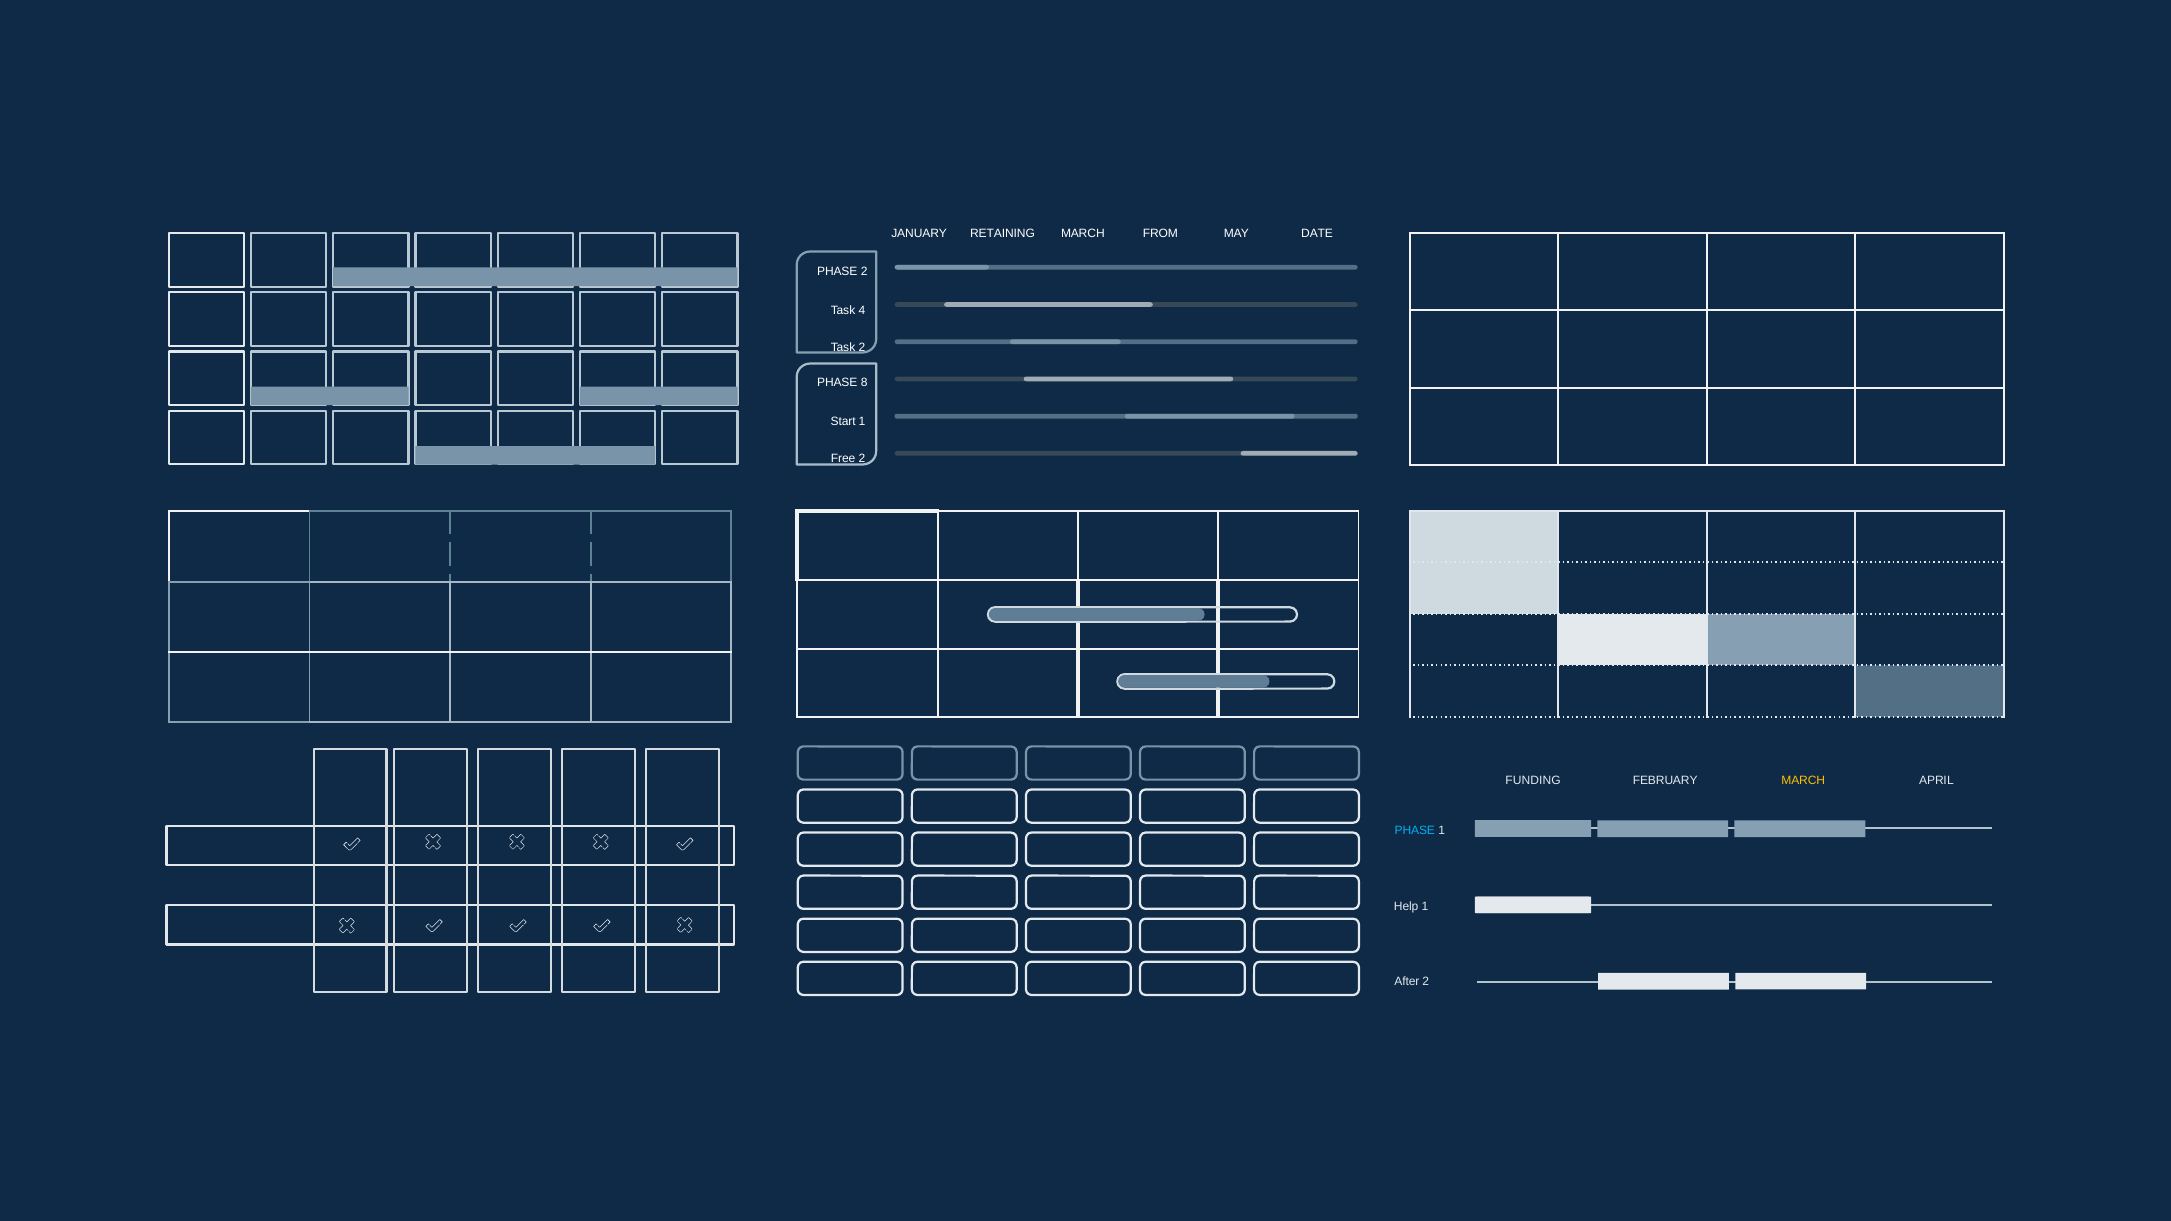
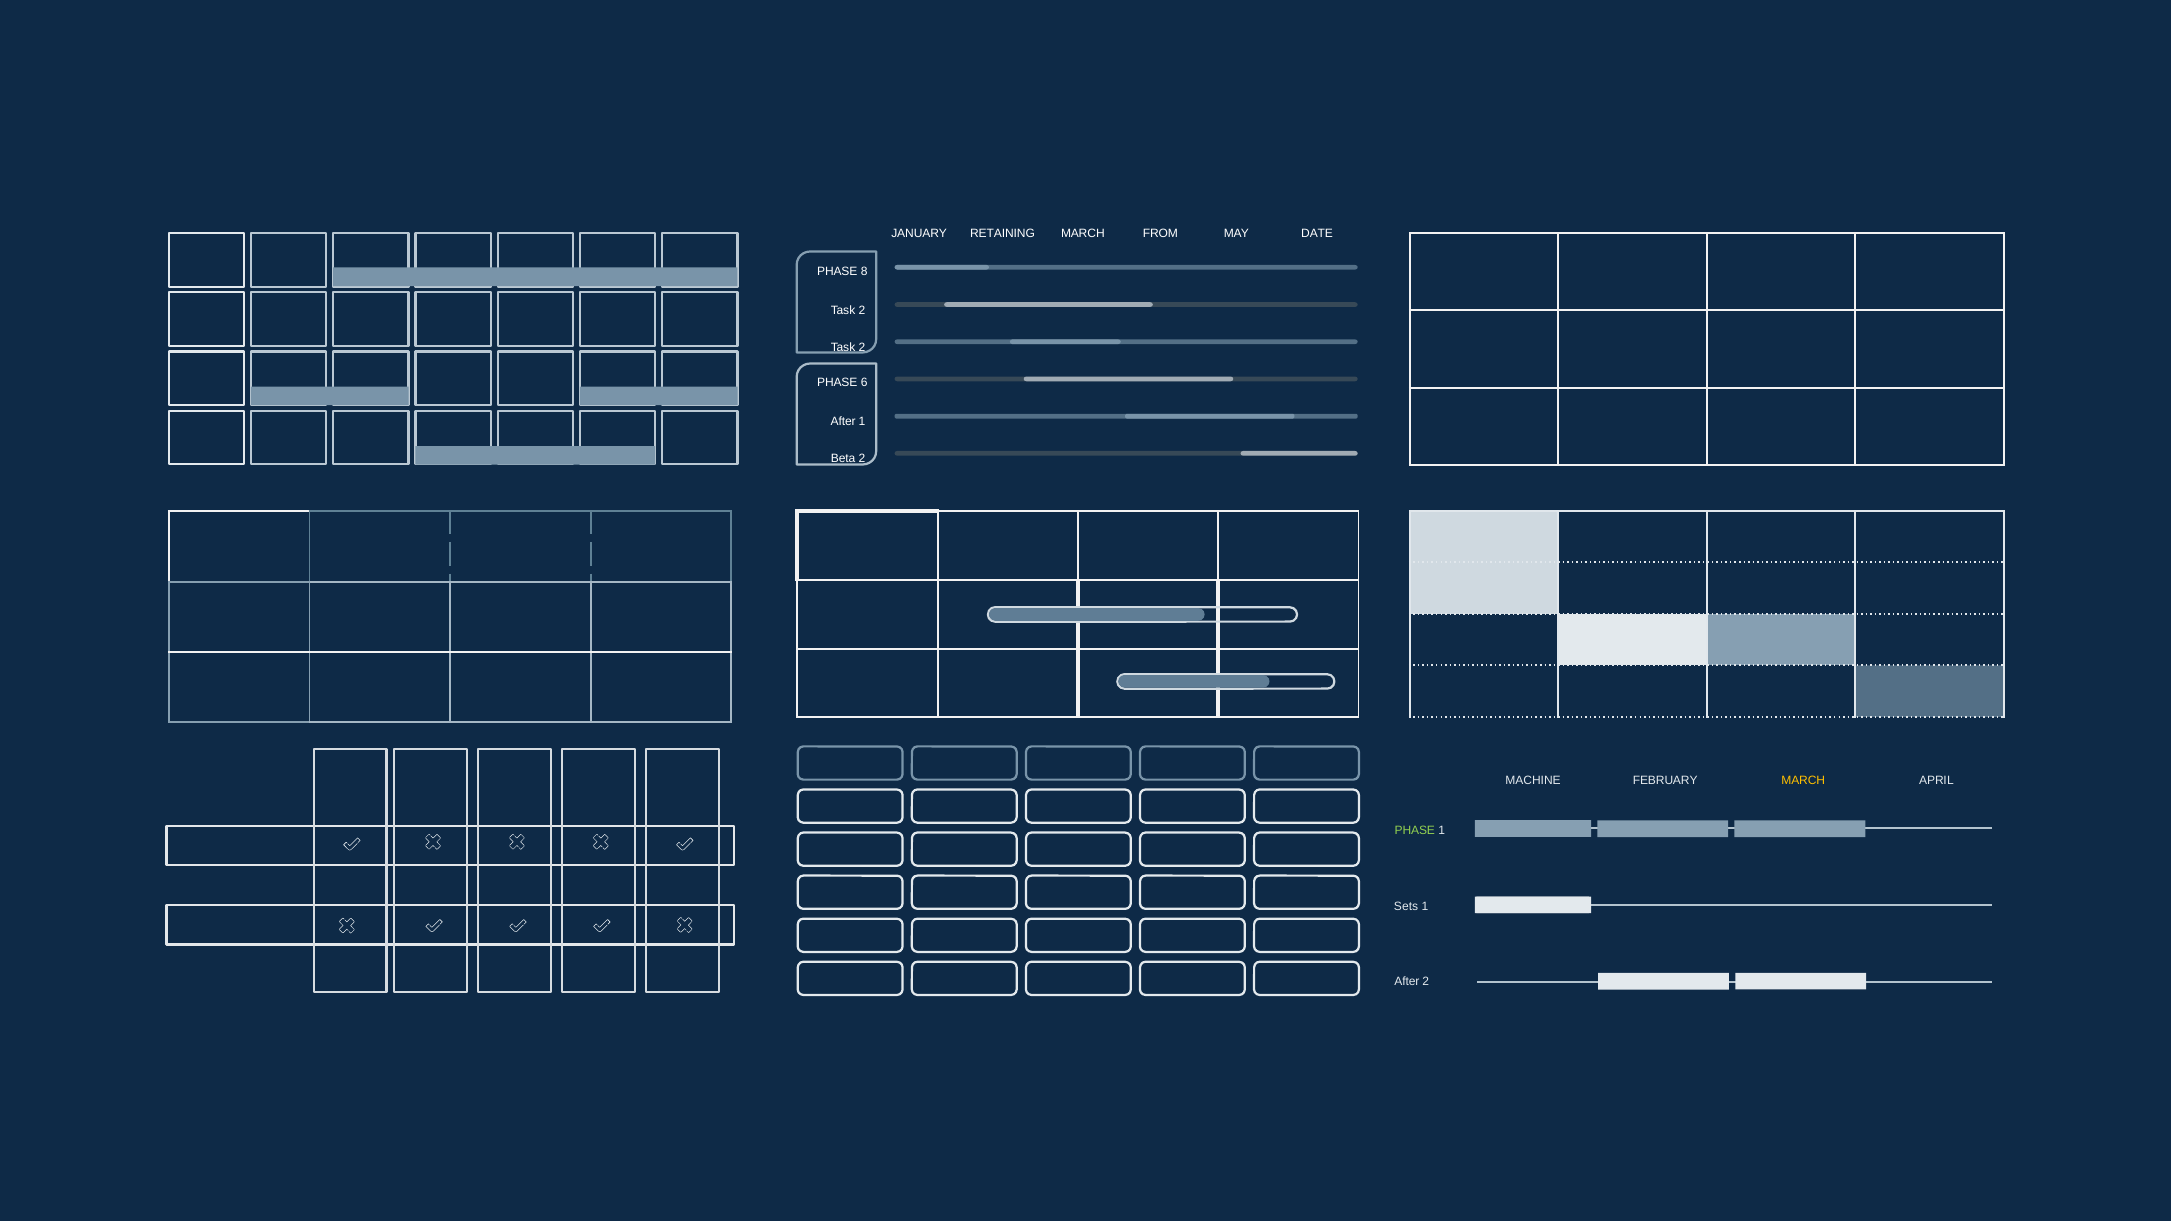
PHASE 2: 2 -> 8 (864, 272)
4: 4 -> 2 (862, 310)
8: 8 -> 6 (864, 382)
Start: Start -> After (843, 422)
Free: Free -> Beta (843, 459)
FUNDING: FUNDING -> MACHINE (1533, 781)
PHASE colour: light blue -> light green (1415, 831)
Help: Help -> Sets (1406, 907)
